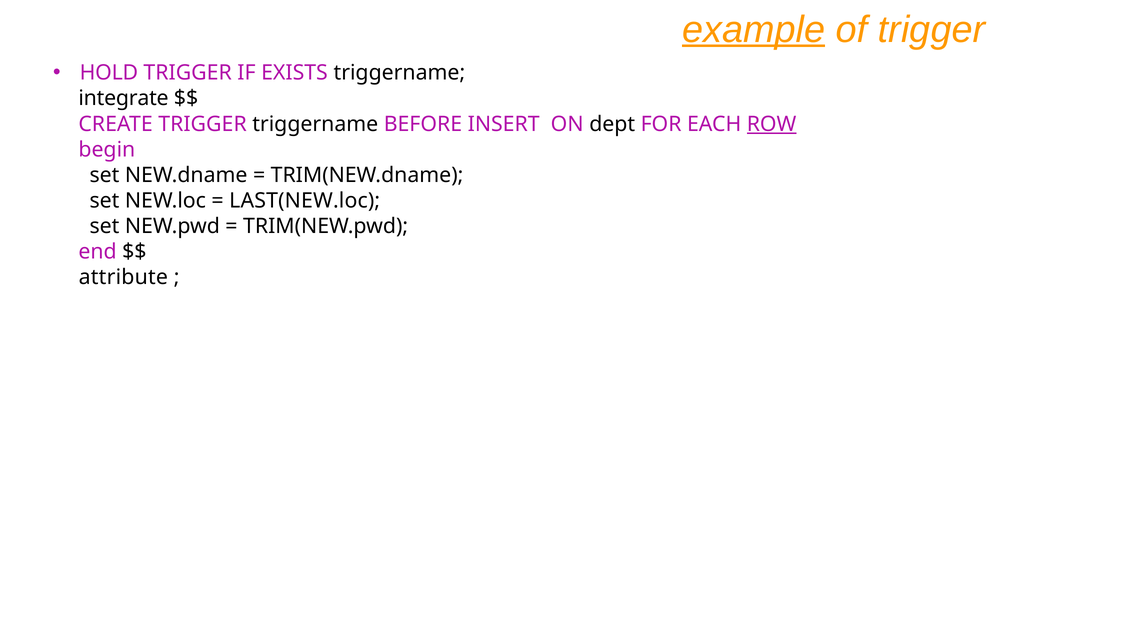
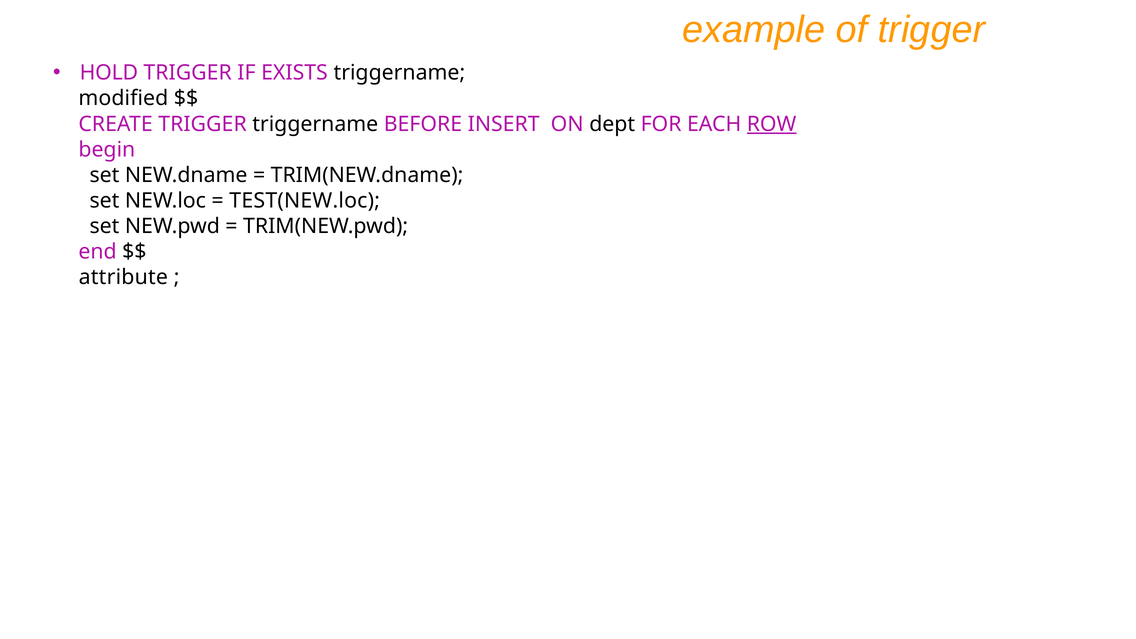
example underline: present -> none (754, 30)
integrate: integrate -> modified (123, 98)
LAST(NEW.loc: LAST(NEW.loc -> TEST(NEW.loc (305, 201)
